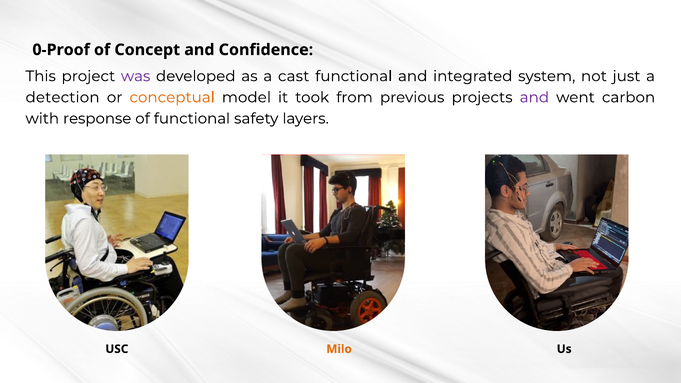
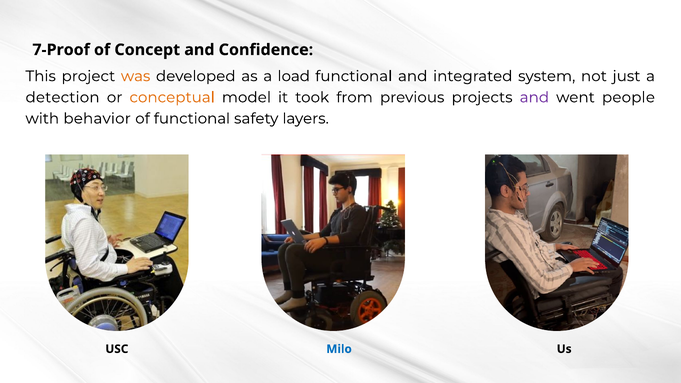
0-Proof: 0-Proof -> 7-Proof (61, 50)
was colour: purple -> orange (136, 76)
cast: cast -> load (294, 76)
carbon: carbon -> people (628, 97)
response: response -> behavior (97, 119)
Milo colour: orange -> blue (339, 349)
